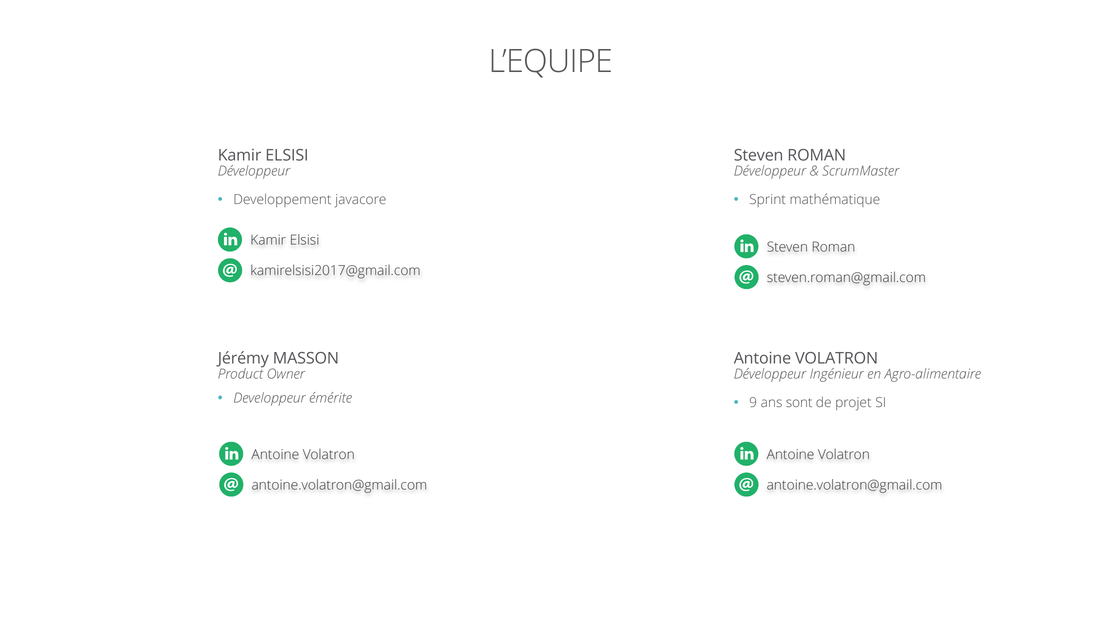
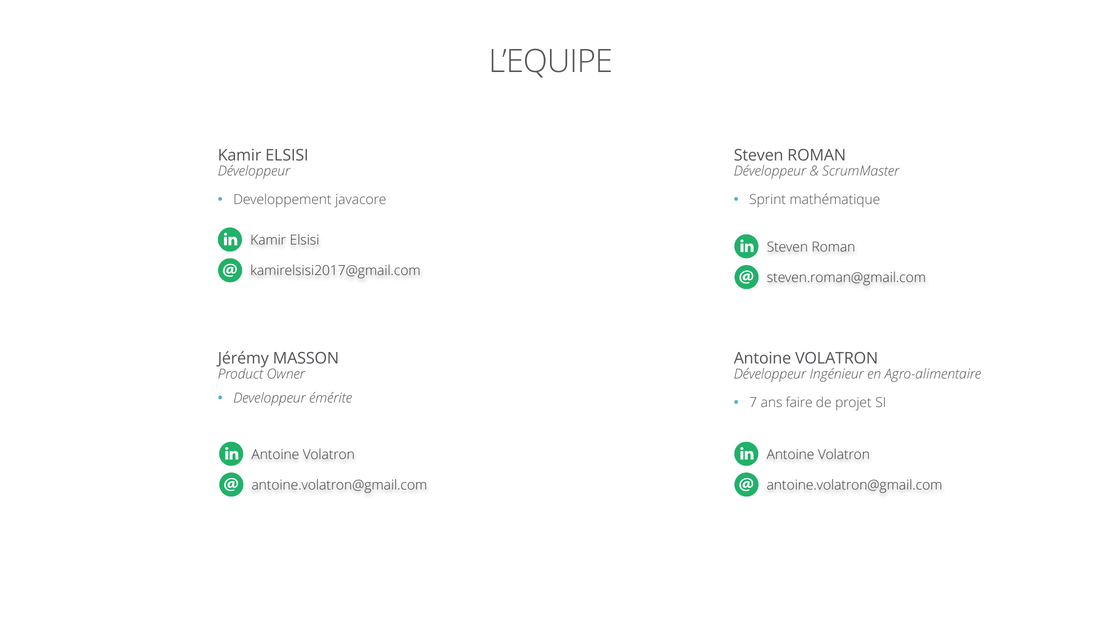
9: 9 -> 7 (753, 403)
sont: sont -> faire (799, 403)
